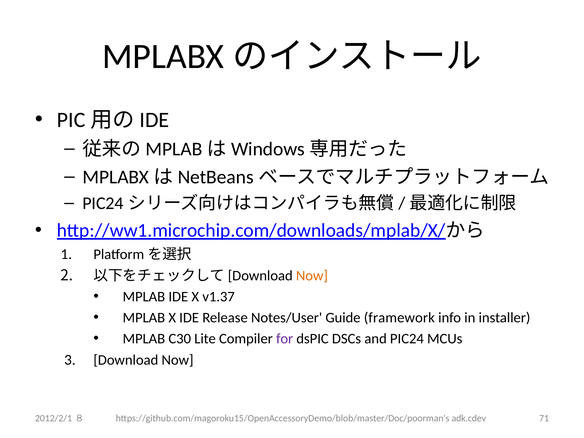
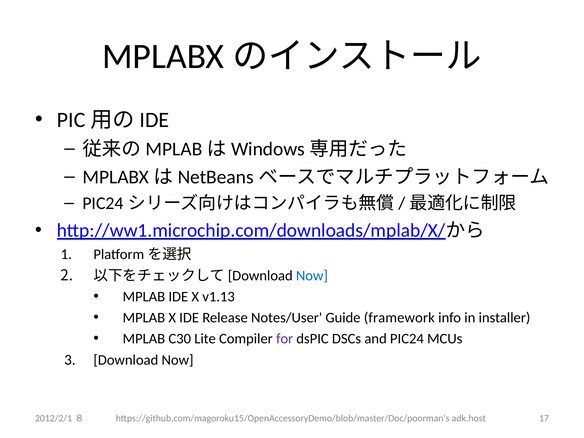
Now colour: orange -> blue (312, 276)
v1.37: v1.37 -> v1.13 (219, 297)
adk.cdev: adk.cdev -> adk.host (469, 418)
71: 71 -> 17 (544, 418)
